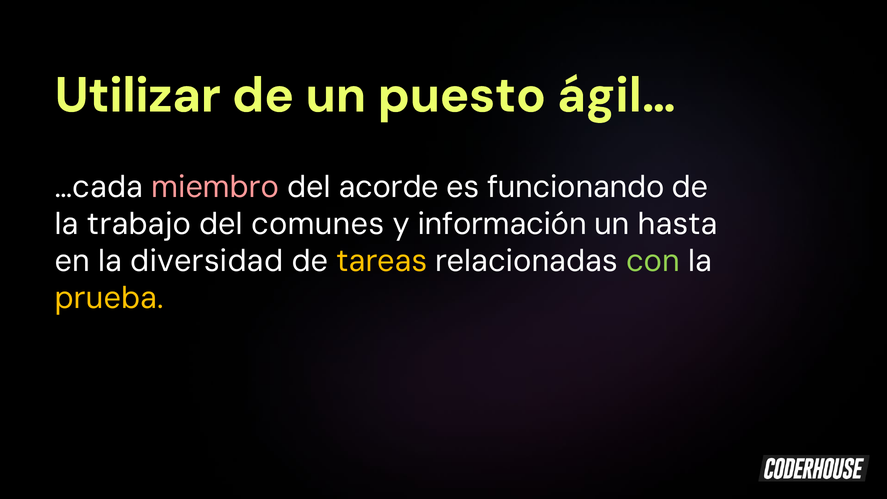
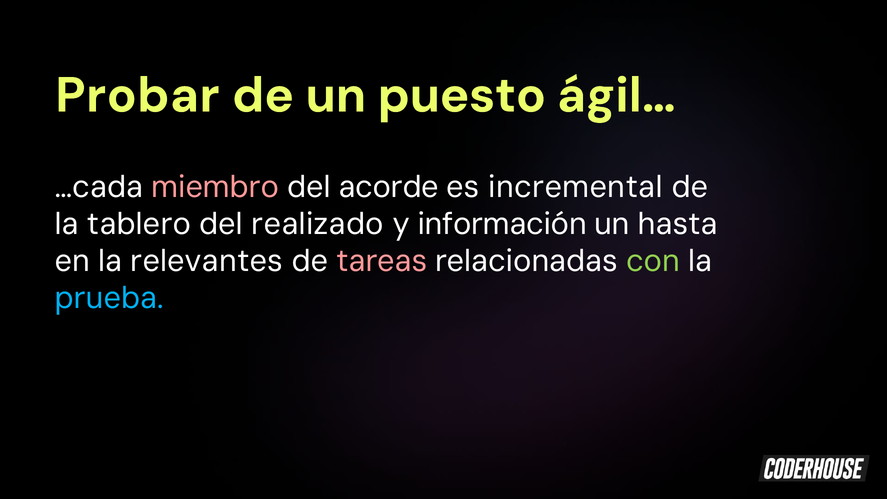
Utilizar: Utilizar -> Probar (137, 95)
funcionando: funcionando -> incremental (575, 187)
trabajo: trabajo -> tablero (139, 224)
comunes: comunes -> realizado (318, 224)
diversidad: diversidad -> relevantes (207, 261)
tareas colour: yellow -> pink (382, 261)
prueba colour: yellow -> light blue (109, 298)
